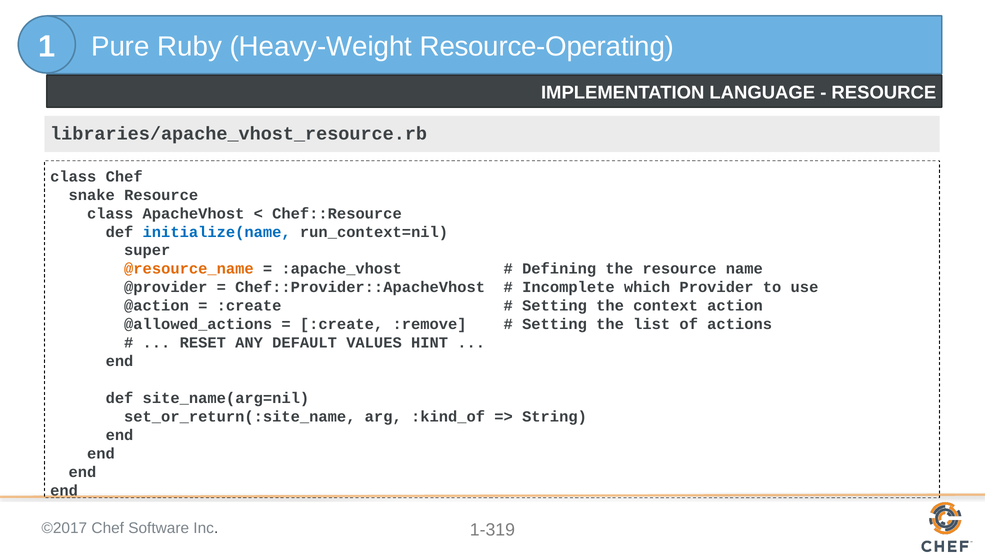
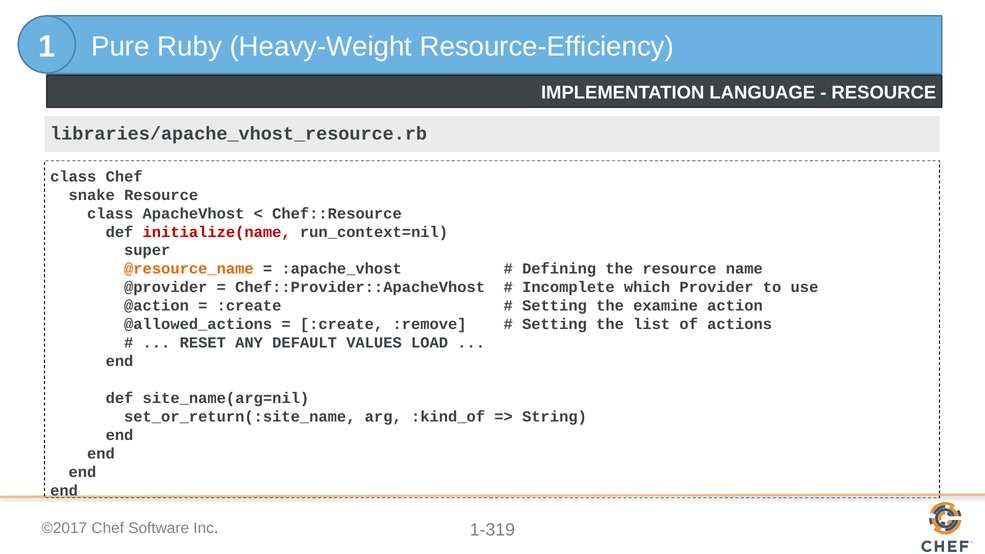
Resource-Operating: Resource-Operating -> Resource-Efficiency (547, 47)
initialize(name colour: blue -> red (217, 232)
context: context -> examine (666, 306)
HINT: HINT -> LOAD (430, 343)
